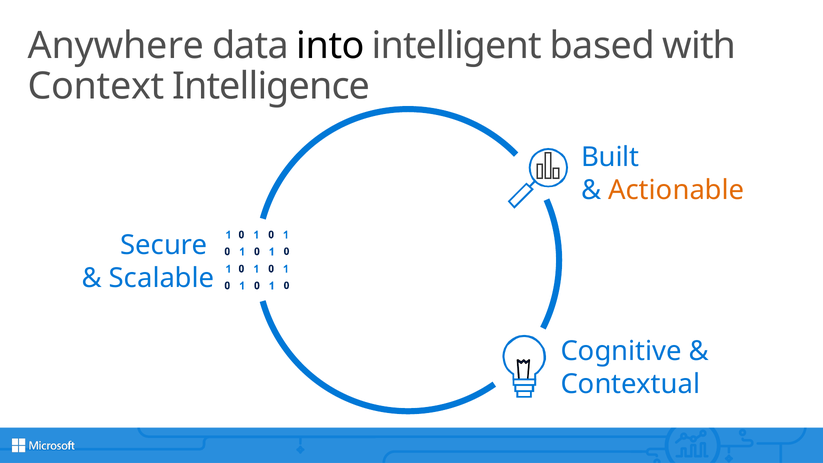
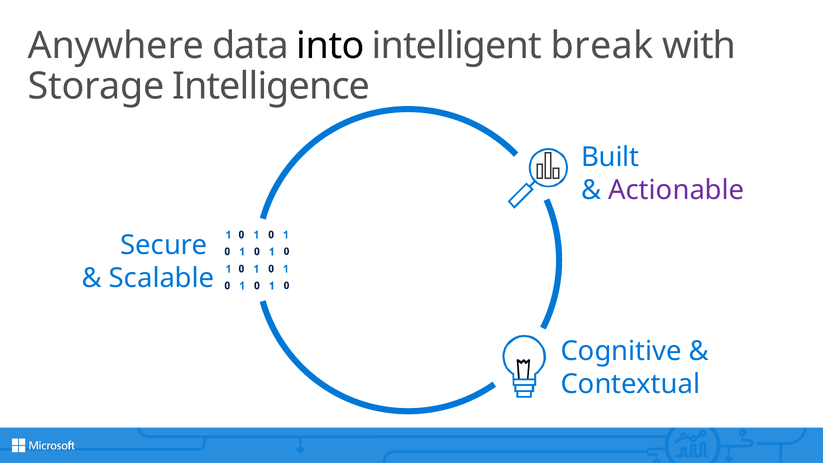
based: based -> break (602, 46)
Context: Context -> Storage (96, 87)
Actionable colour: orange -> purple (676, 190)
